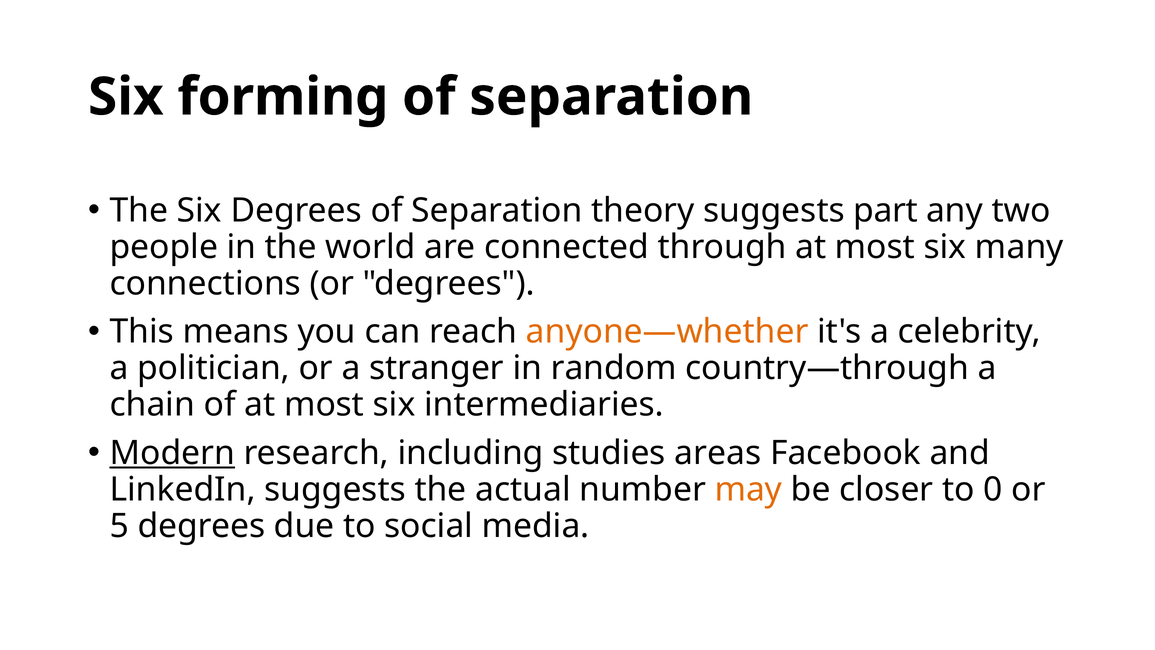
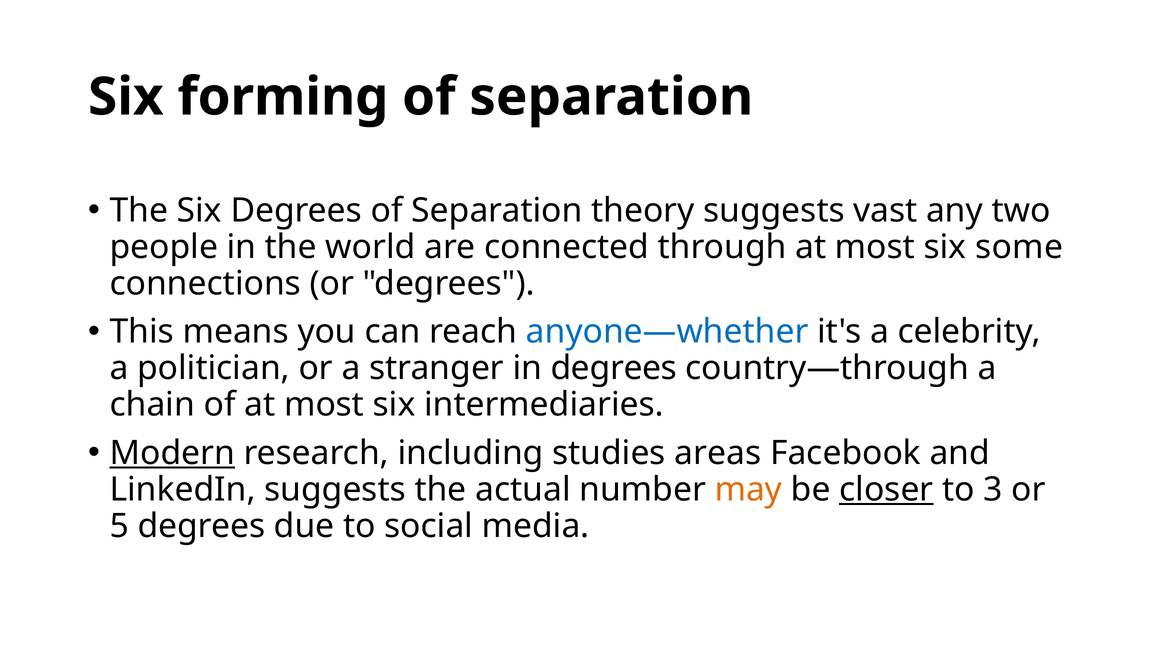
part: part -> vast (885, 210)
many: many -> some (1019, 247)
anyone—whether colour: orange -> blue (667, 332)
in random: random -> degrees (614, 368)
closer underline: none -> present (886, 489)
0: 0 -> 3 (993, 489)
